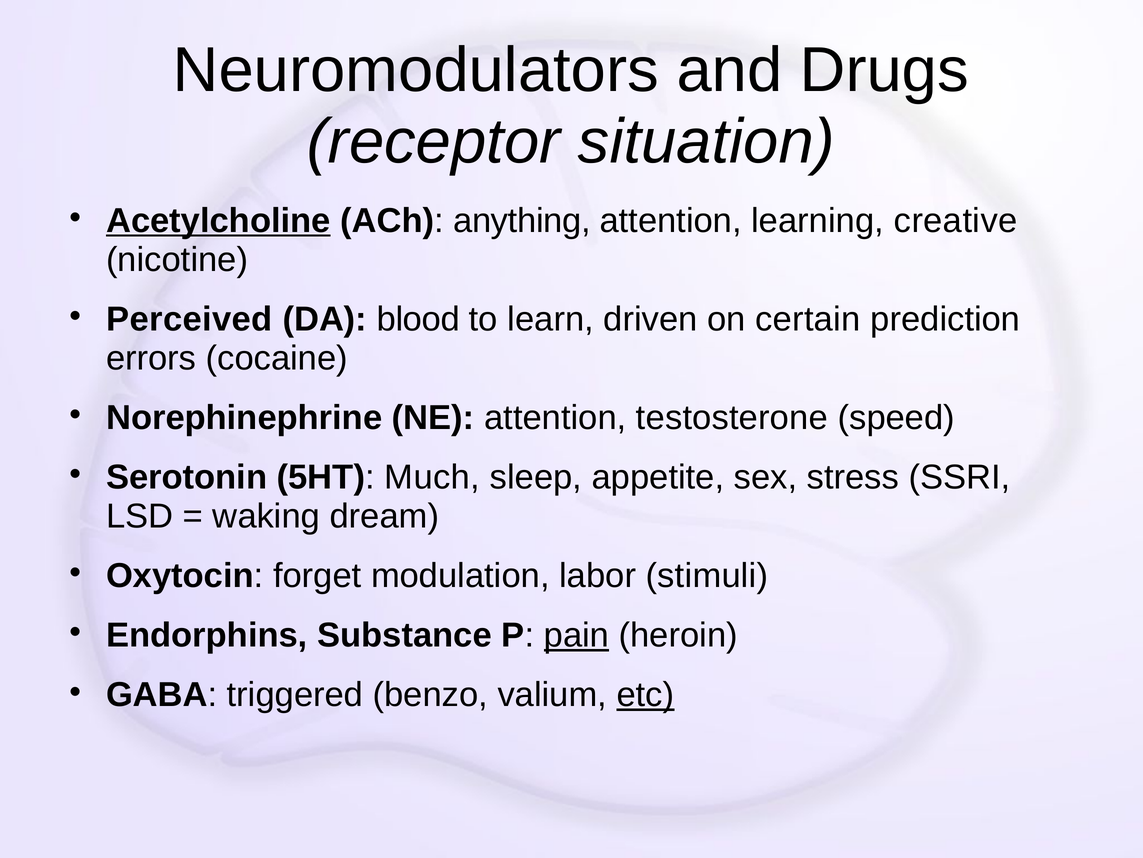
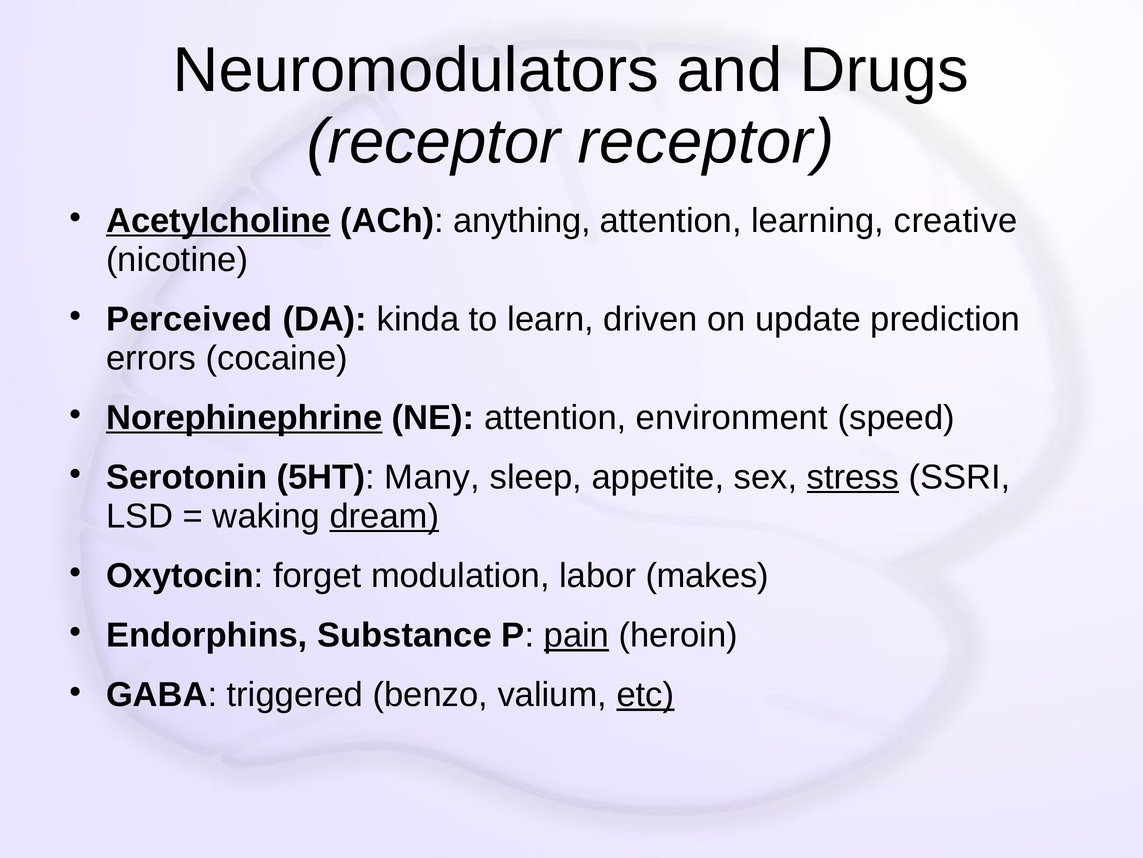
receptor situation: situation -> receptor (706, 142)
blood: blood -> kinda (418, 319)
certain: certain -> update (808, 319)
Norephinephrine underline: none -> present (244, 418)
testosterone: testosterone -> environment (732, 418)
Much: Much -> Many (432, 477)
stress underline: none -> present (853, 477)
dream underline: none -> present (384, 516)
stimuli: stimuli -> makes (707, 576)
